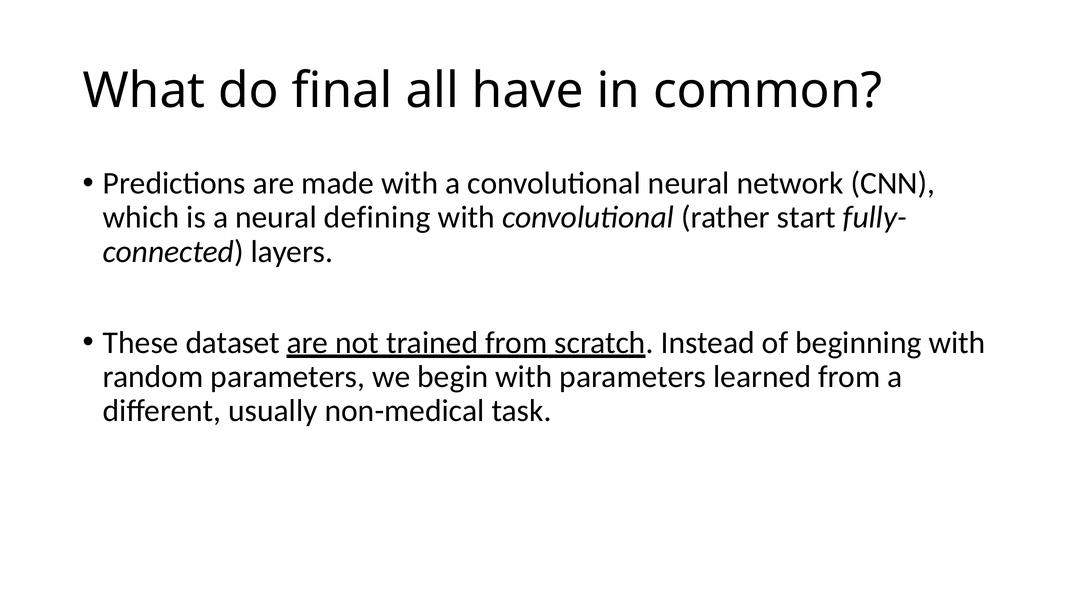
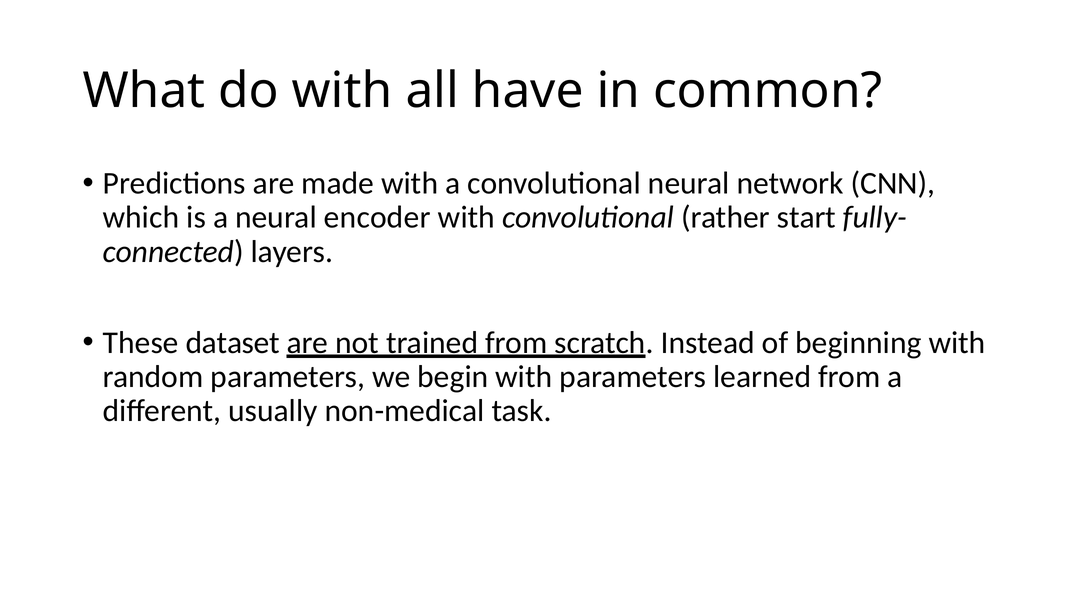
do final: final -> with (342, 91)
defining: defining -> encoder (377, 217)
